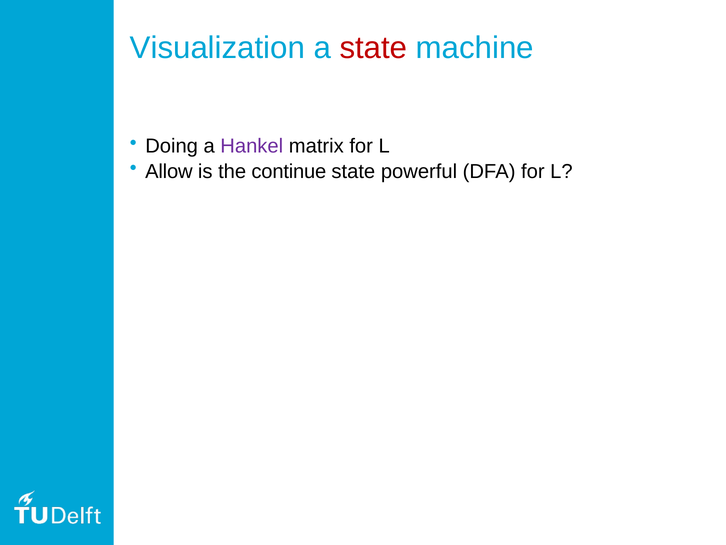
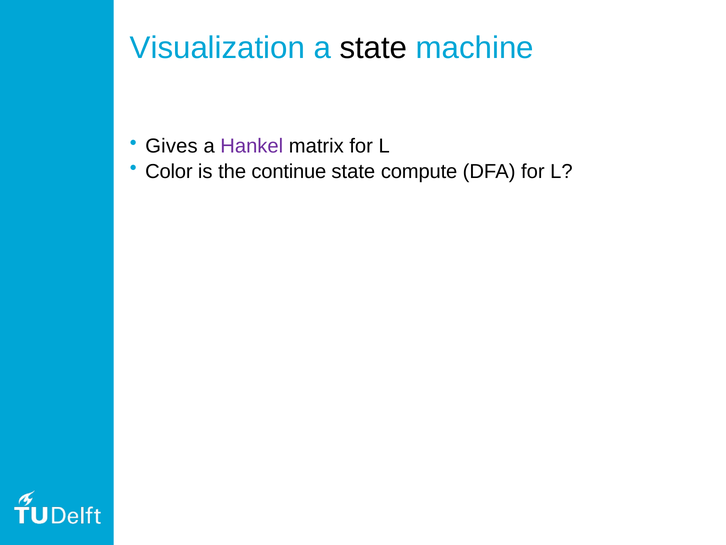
state colour: red -> black (374, 48)
Doing: Doing -> Gives (172, 146)
Allow: Allow -> Color (169, 171)
powerful: powerful -> compute (419, 171)
